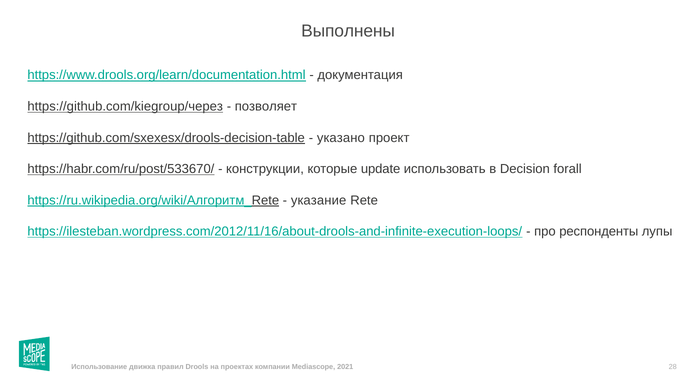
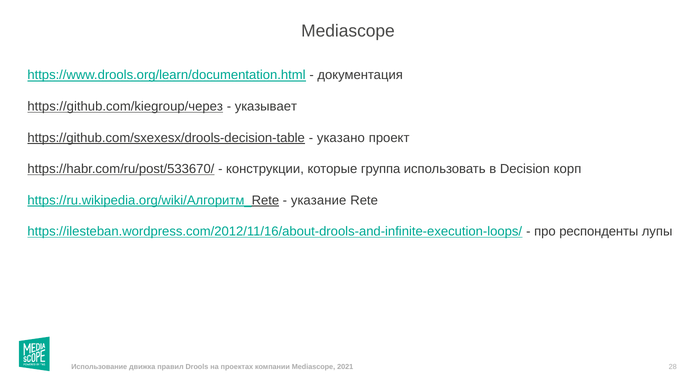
Выполнены: Выполнены -> Mediascope (348, 31)
позволяет: позволяет -> указывает (266, 107)
update: update -> группа (381, 169)
forall: forall -> корп (568, 169)
